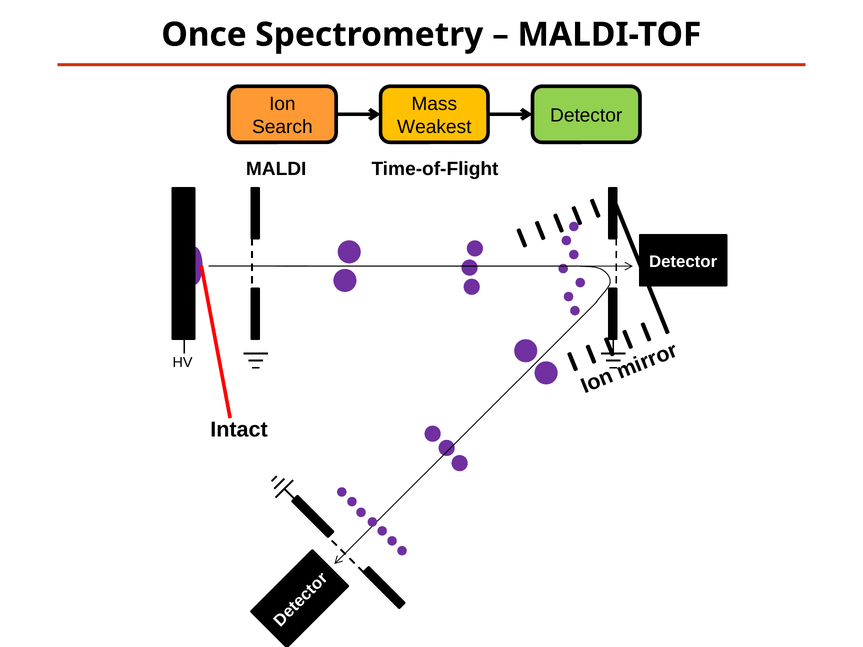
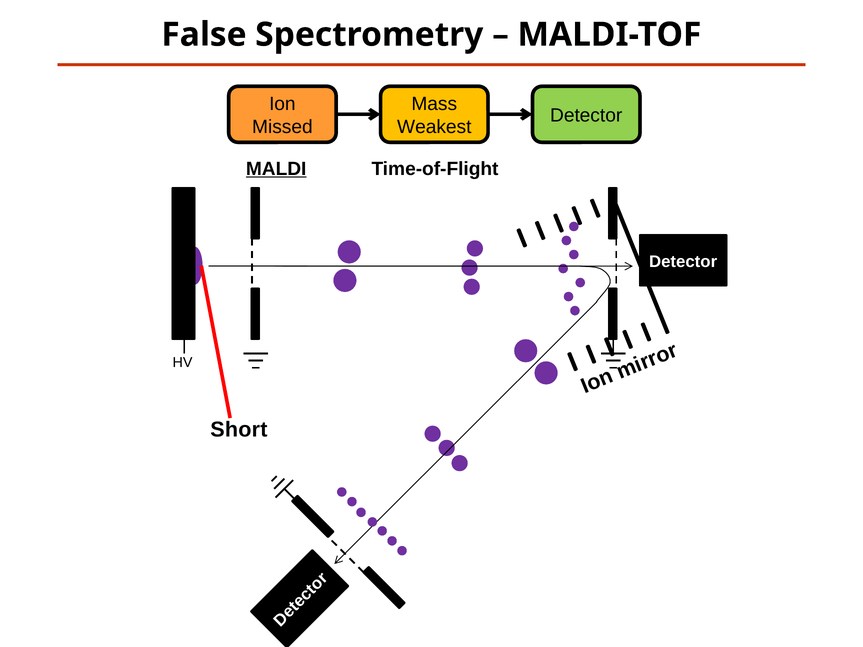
Once: Once -> False (204, 35)
Search: Search -> Missed (282, 127)
MALDI underline: none -> present (276, 169)
Intact: Intact -> Short (239, 430)
